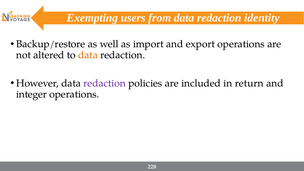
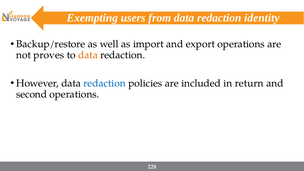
altered: altered -> proves (49, 55)
redaction colour: purple -> blue (105, 83)
integer: integer -> second (32, 94)
